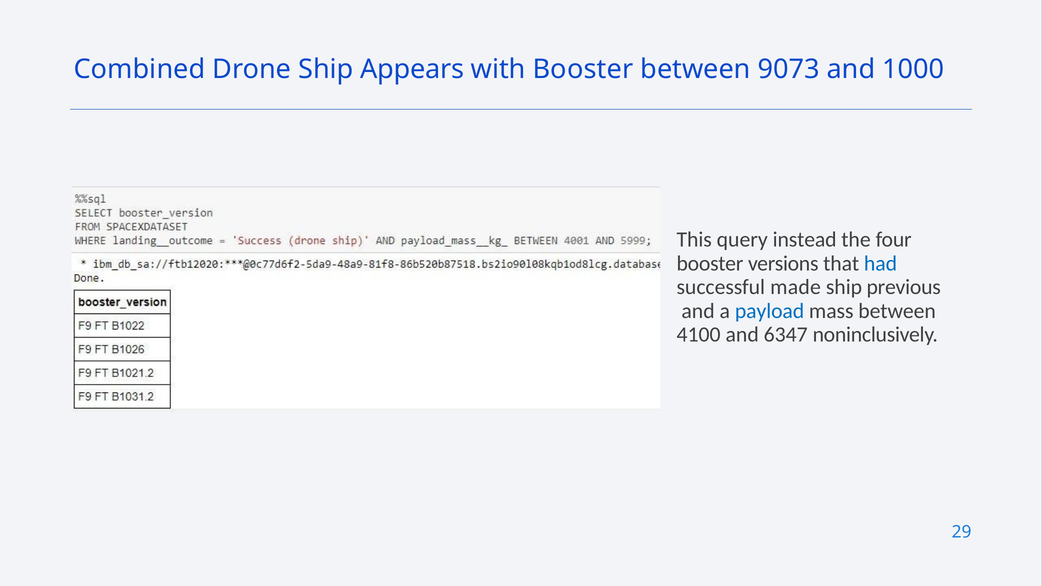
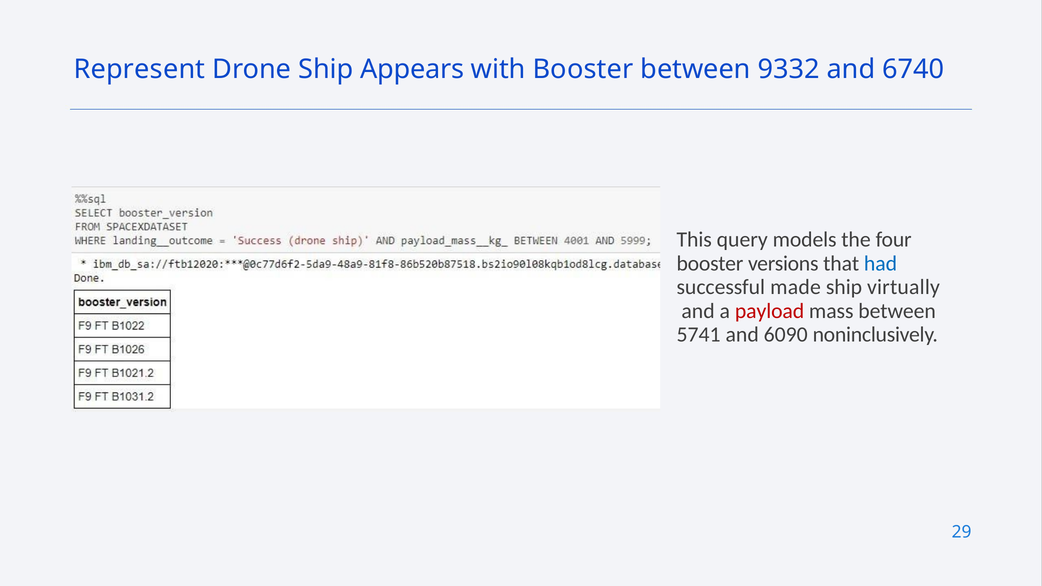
Combined: Combined -> Represent (139, 69)
9073: 9073 -> 9332 (789, 69)
1000: 1000 -> 6740 (913, 69)
instead: instead -> models (805, 240)
previous: previous -> virtually (903, 287)
payload colour: blue -> red (770, 311)
4100: 4100 -> 5741 (699, 335)
6347: 6347 -> 6090 (786, 335)
